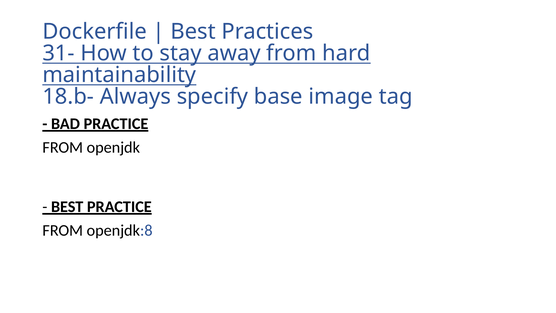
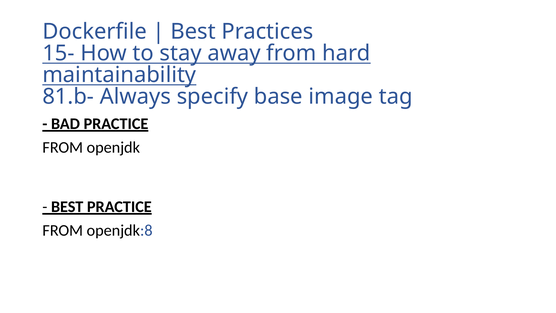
31-: 31- -> 15- (59, 53)
18.b-: 18.b- -> 81.b- (68, 96)
